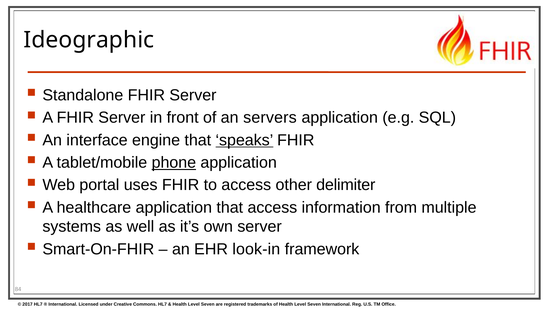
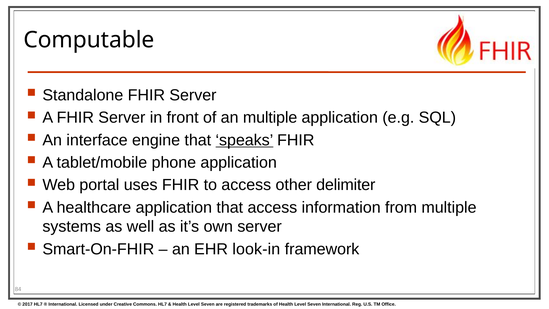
Ideographic: Ideographic -> Computable (89, 40)
an servers: servers -> multiple (270, 118)
phone underline: present -> none (174, 162)
